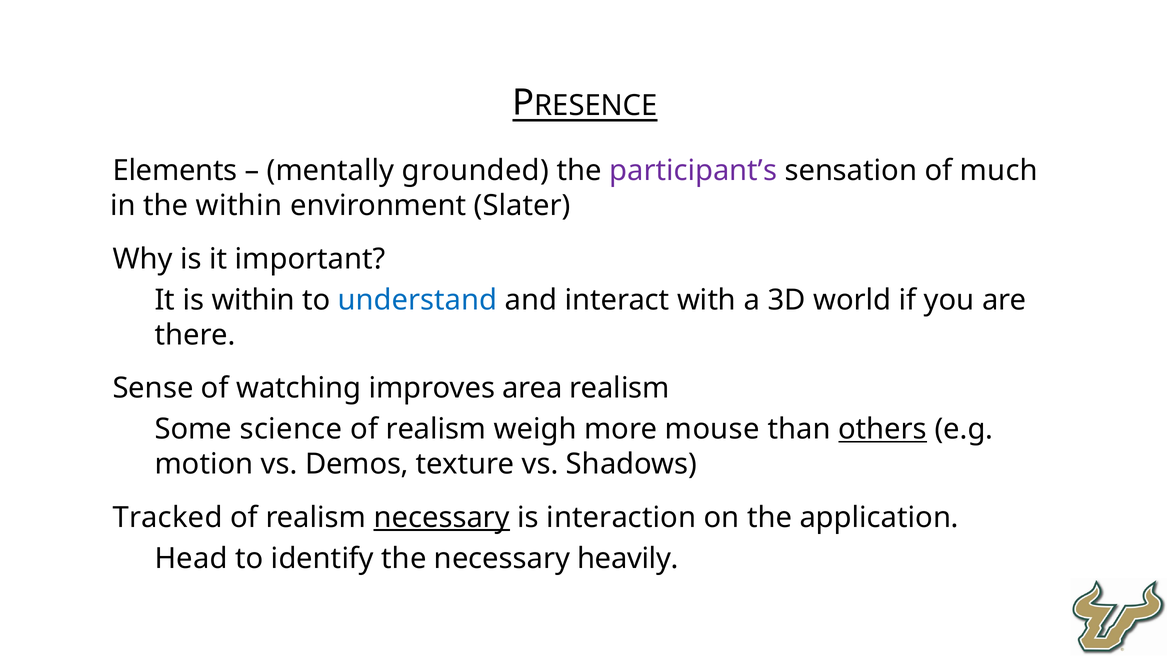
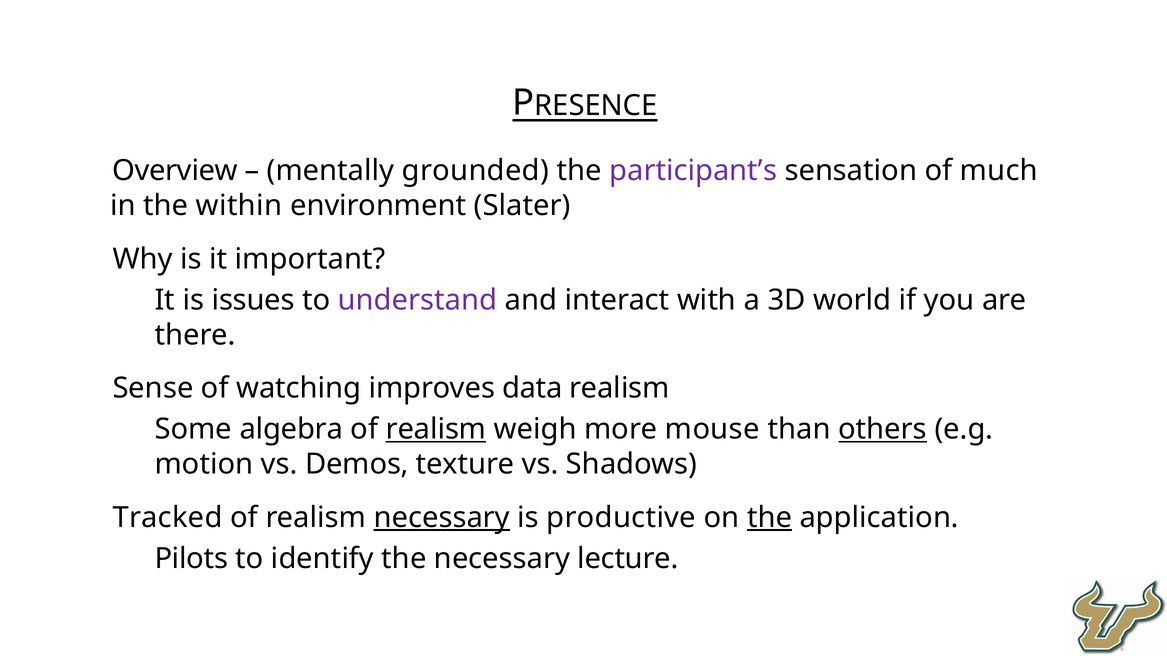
Elements: Elements -> Overview (175, 171)
is within: within -> issues (253, 300)
understand colour: blue -> purple (417, 300)
area: area -> data (532, 389)
science: science -> algebra (291, 430)
realism underline: none -> present (436, 430)
interaction: interaction -> productive (621, 518)
the underline: none -> present (770, 518)
Head: Head -> Pilots (191, 559)
heavily: heavily -> lecture (628, 559)
